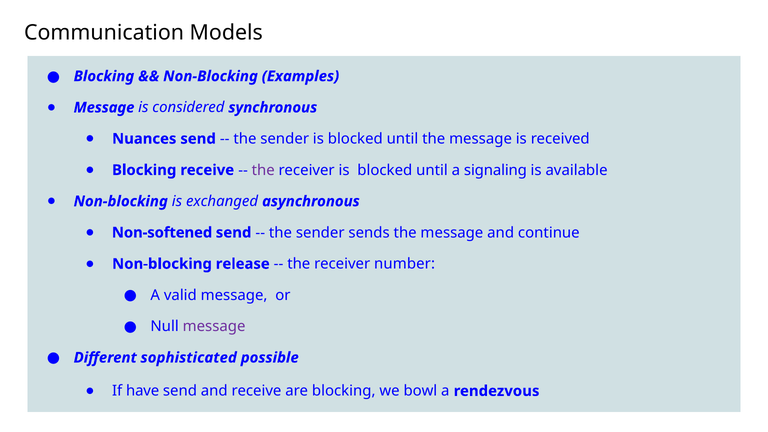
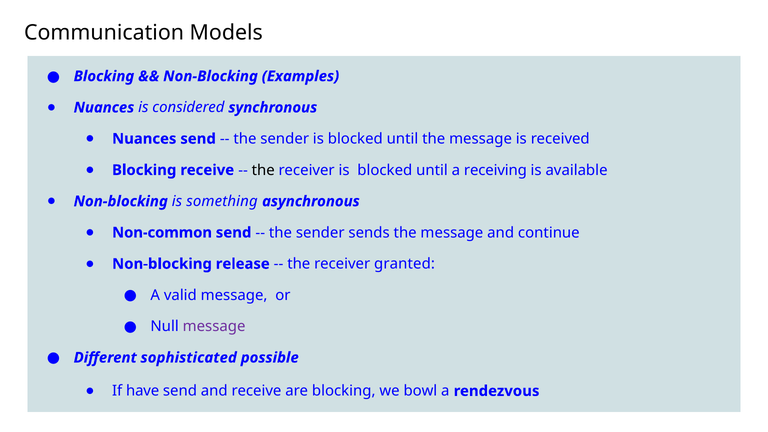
Message: Message -> Nuances (104, 108)
the colour: purple -> black (263, 170)
signaling: signaling -> receiving (495, 170)
exchanged: exchanged -> something (222, 201)
Non-softened: Non-softened -> Non-common (162, 233)
number: number -> granted (405, 264)
